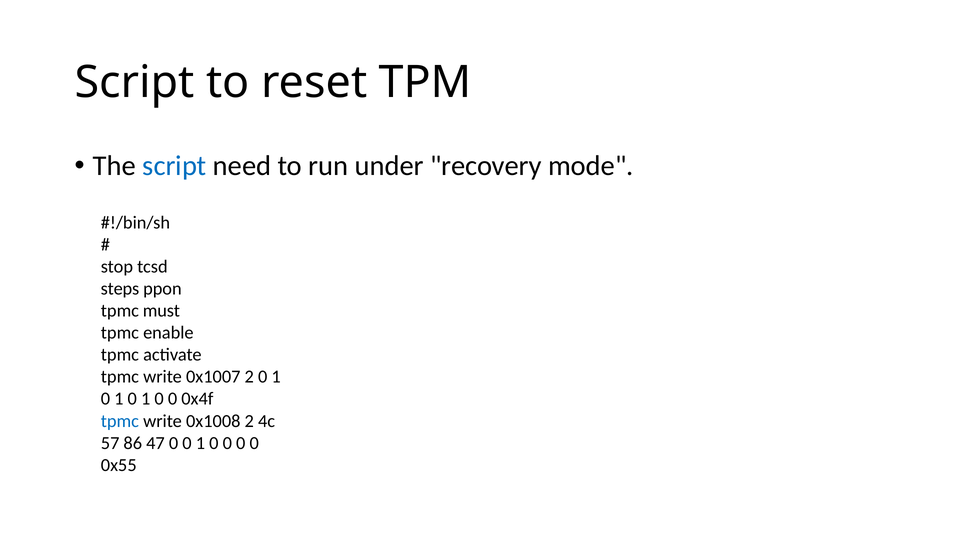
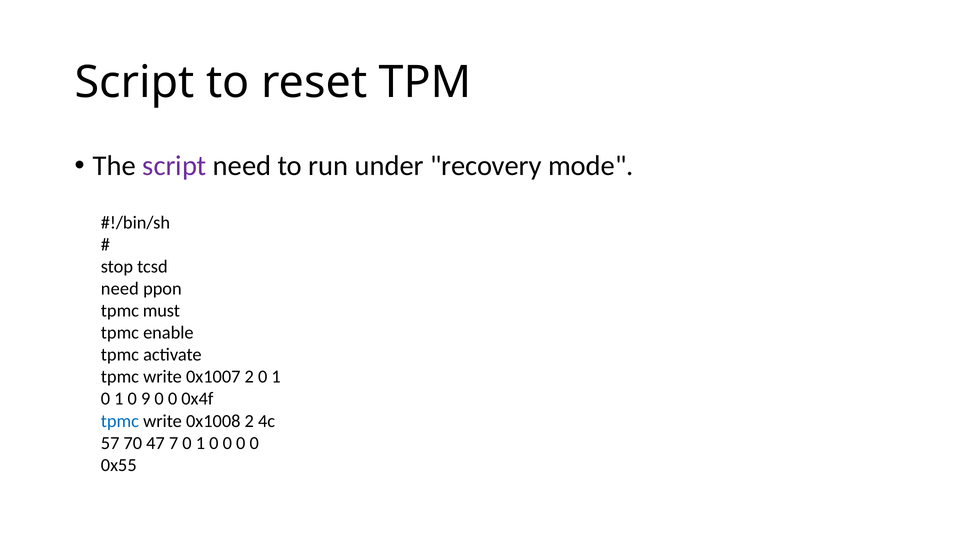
script colour: blue -> purple (174, 166)
steps: steps -> need (120, 289)
1: 1 -> 9 (146, 399)
86: 86 -> 70 (133, 443)
47 0: 0 -> 7 (174, 443)
